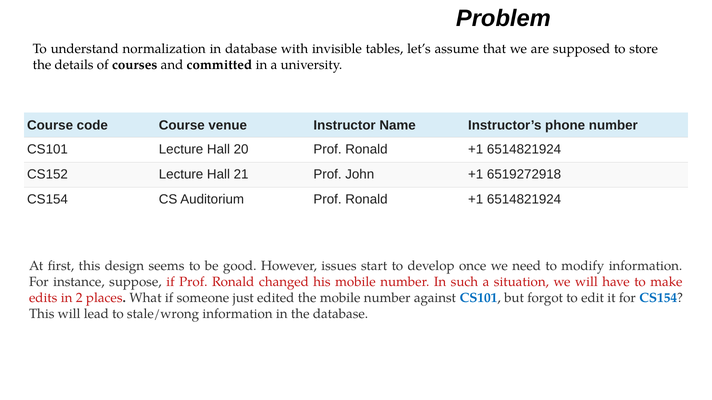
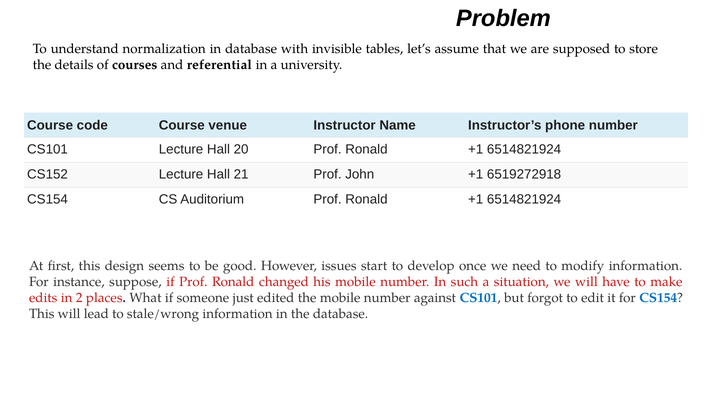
committed: committed -> referential (219, 65)
